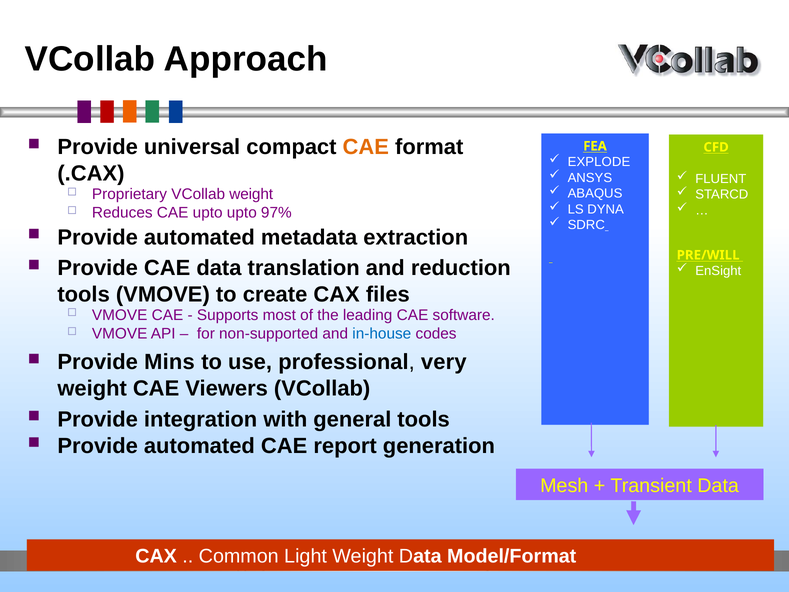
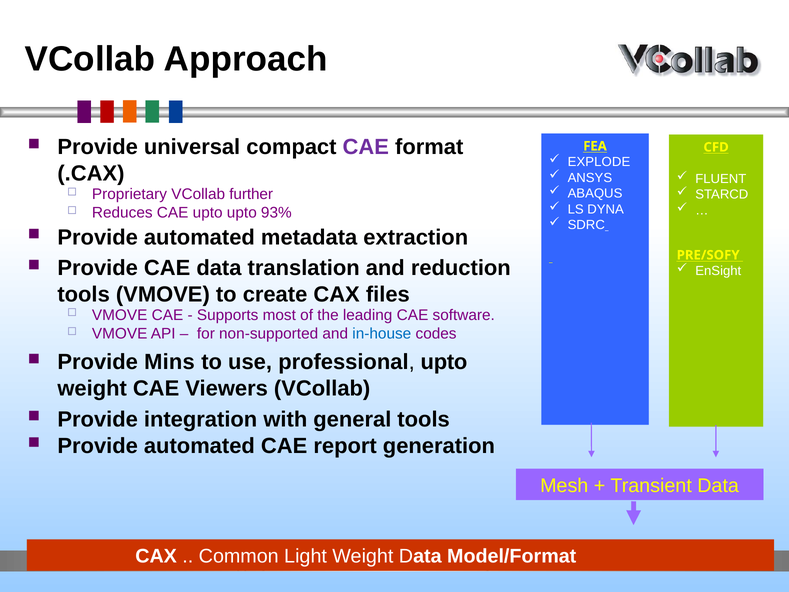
CAE colour: orange -> purple (366, 147)
VCollab weight: weight -> further (251, 194)
97%: 97% -> 93% (276, 213)
PRE/WILL: PRE/WILL -> PRE/SOFY (708, 255)
professional very: very -> upto (444, 362)
